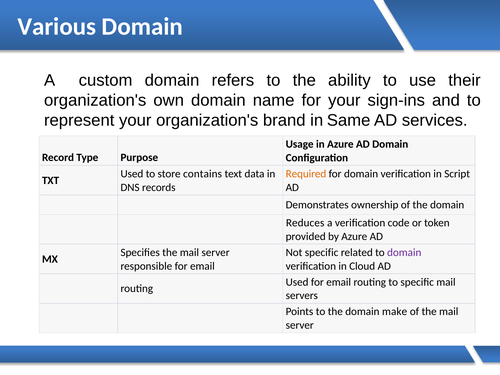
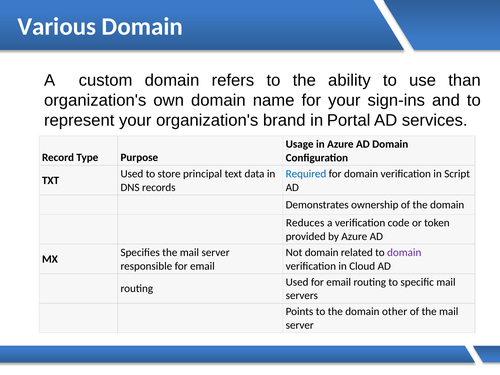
their: their -> than (464, 80)
Same: Same -> Portal (349, 120)
contains: contains -> principal (203, 174)
Required colour: orange -> blue (306, 174)
Not specific: specific -> domain (322, 252)
make: make -> other (395, 312)
